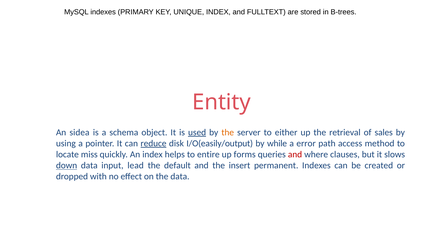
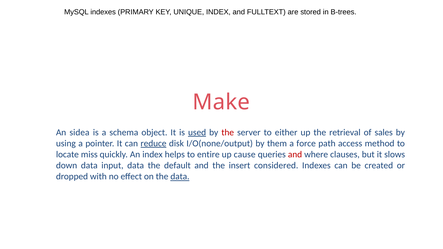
Entity: Entity -> Make (221, 102)
the colour: orange -> red (228, 132)
I/O(easily/output: I/O(easily/output -> I/O(none/output (220, 144)
while: while -> them (277, 144)
error: error -> force (306, 144)
forms: forms -> cause (245, 155)
down underline: present -> none (67, 166)
input lead: lead -> data (136, 166)
permanent: permanent -> considered (276, 166)
data underline: none -> present (180, 177)
